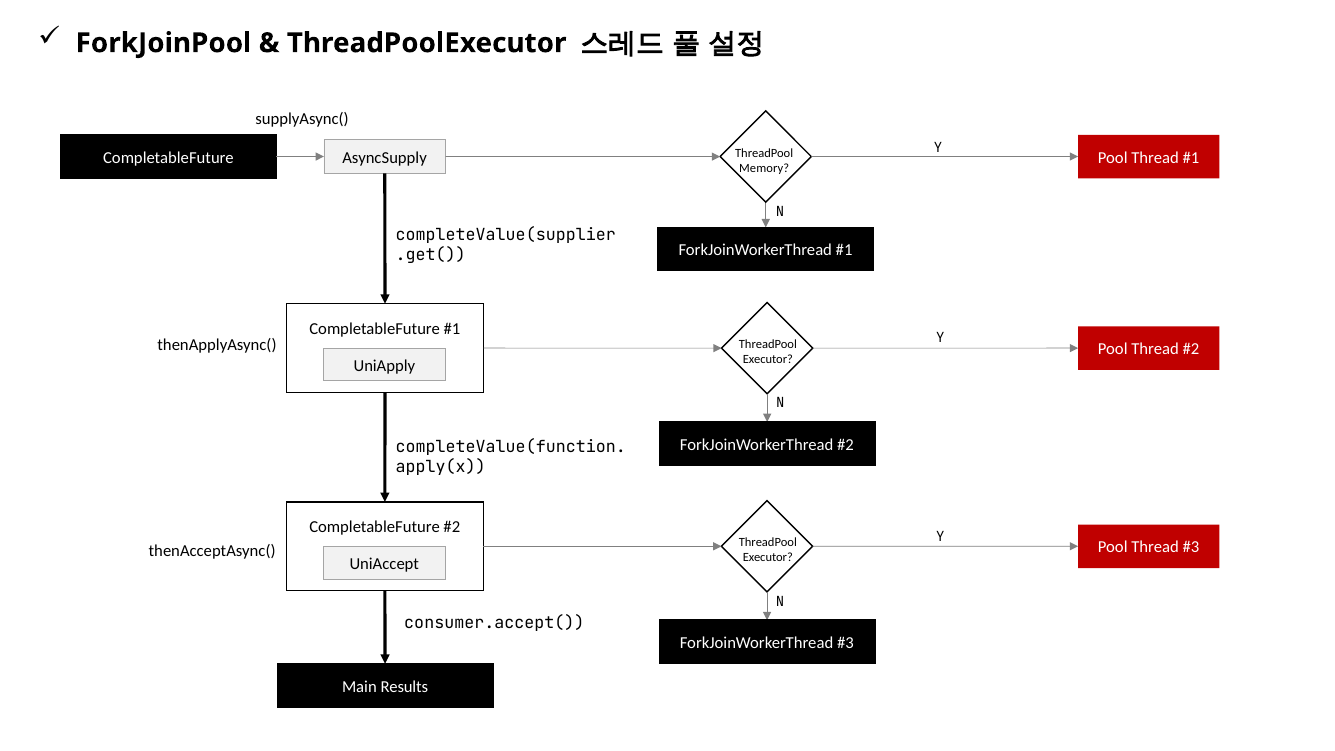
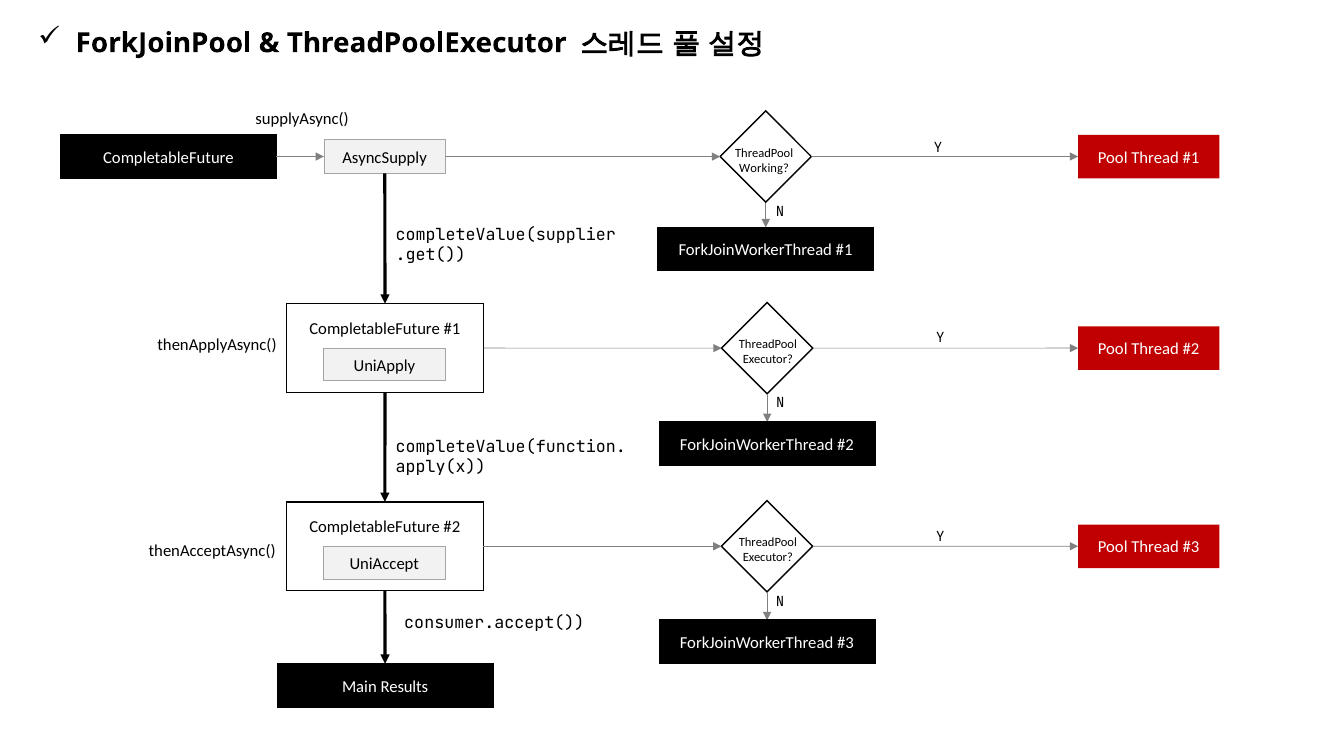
Memory: Memory -> Working (764, 168)
